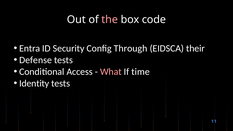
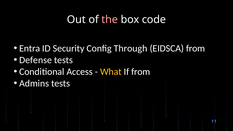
EIDSCA their: their -> from (196, 48)
What colour: pink -> yellow (111, 72)
If time: time -> from (141, 72)
Identity: Identity -> Admins (34, 83)
